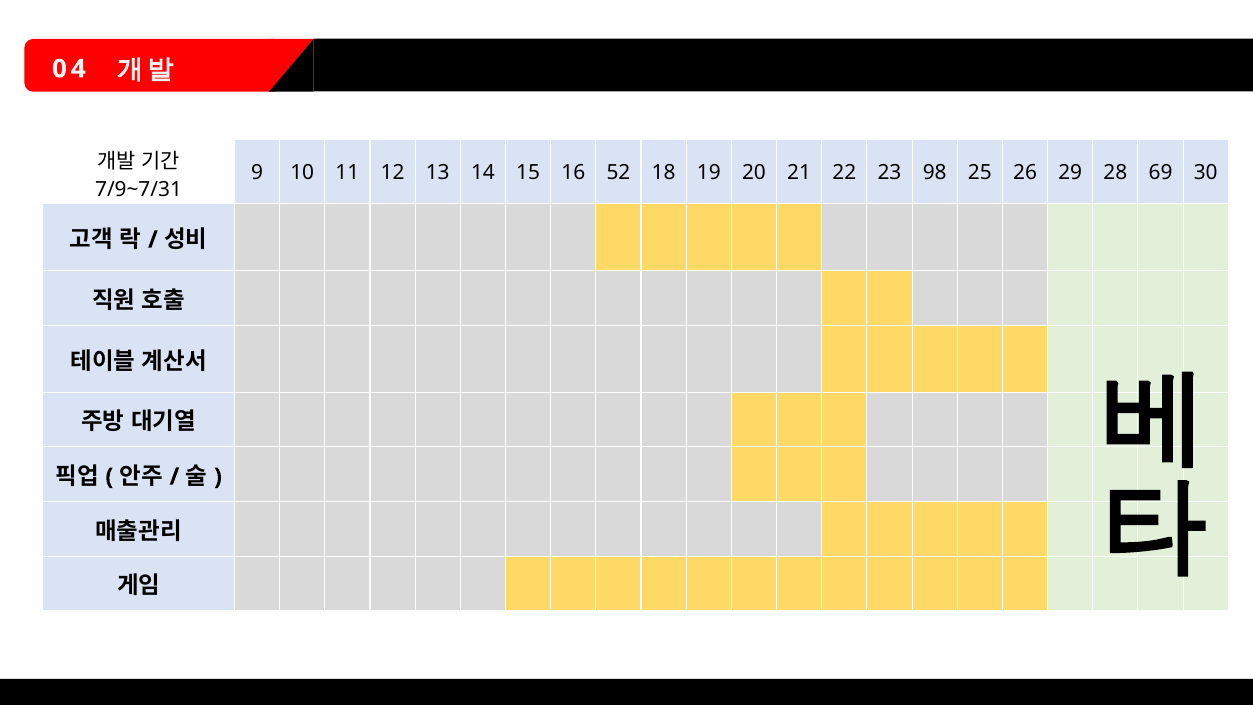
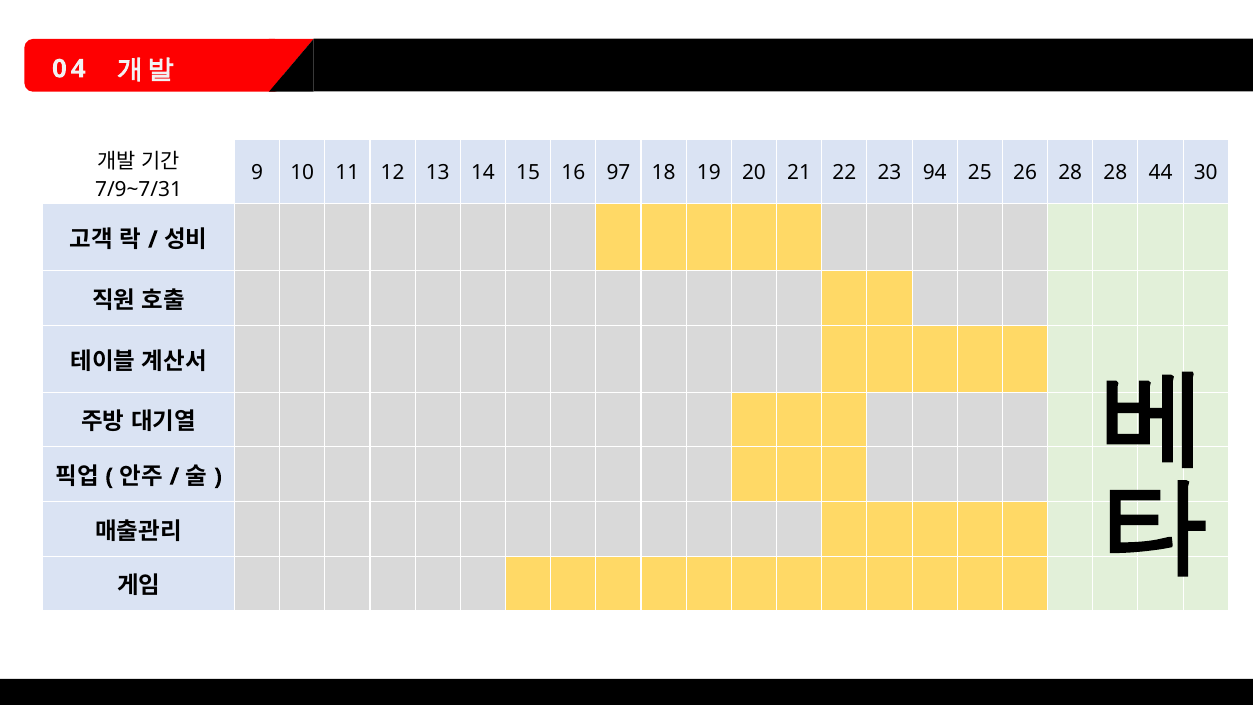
52: 52 -> 97 (618, 173)
98: 98 -> 94 (935, 173)
26 29: 29 -> 28 (1070, 173)
69: 69 -> 44 (1161, 173)
